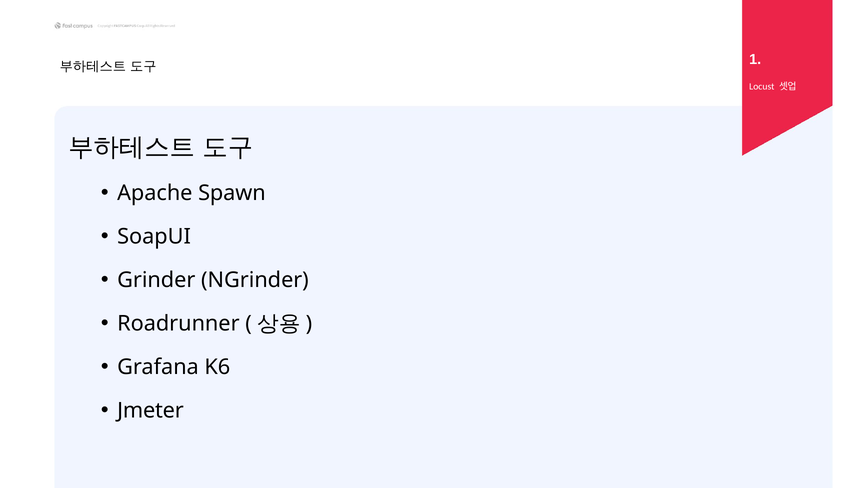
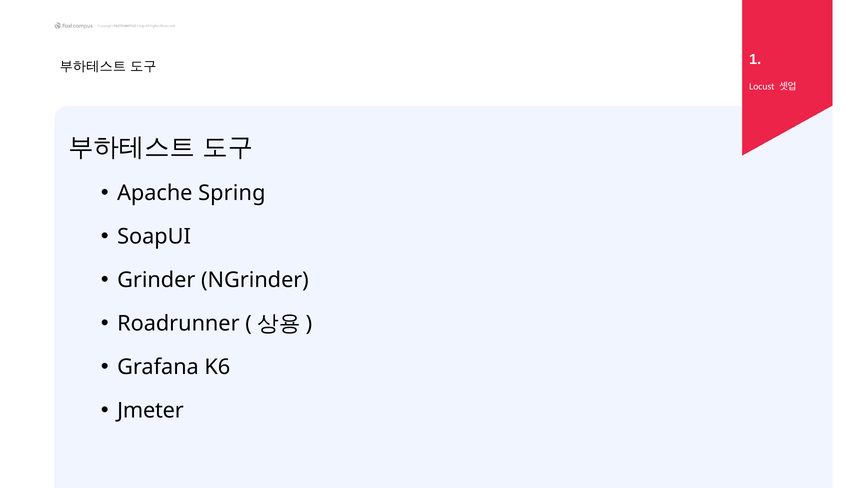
Spawn: Spawn -> Spring (232, 193)
